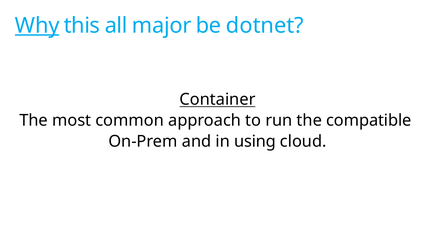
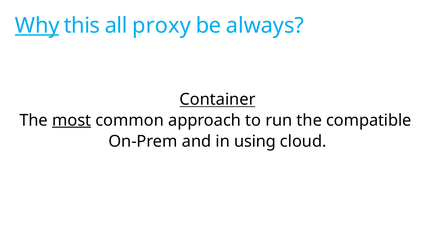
major: major -> proxy (162, 26)
dotnet: dotnet -> always (265, 26)
most underline: none -> present (72, 120)
